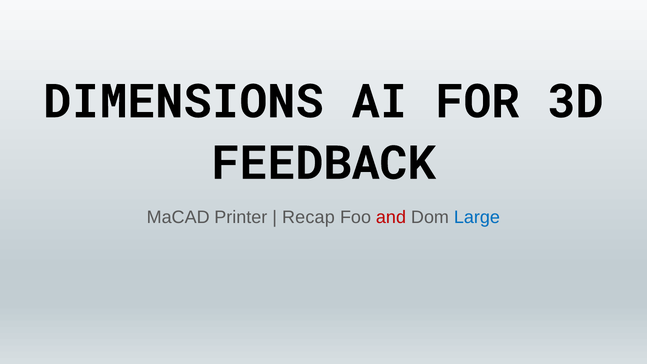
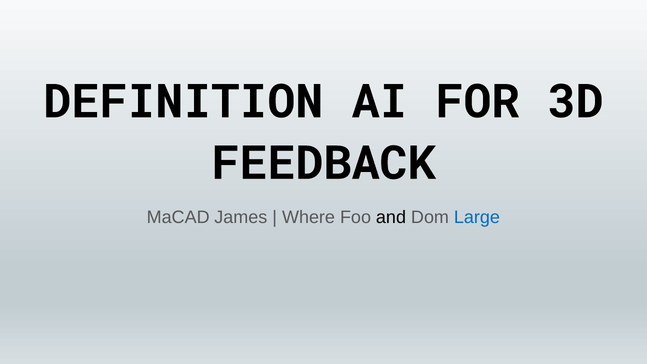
DIMENSIONS: DIMENSIONS -> DEFINITION (183, 102)
Printer: Printer -> James (241, 217)
Recap: Recap -> Where (309, 217)
and colour: red -> black (391, 217)
